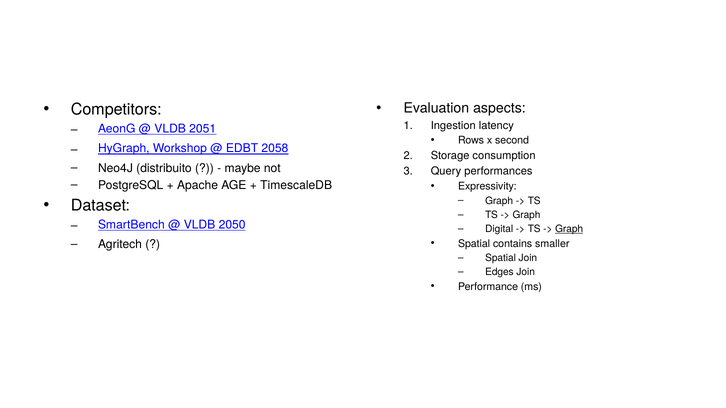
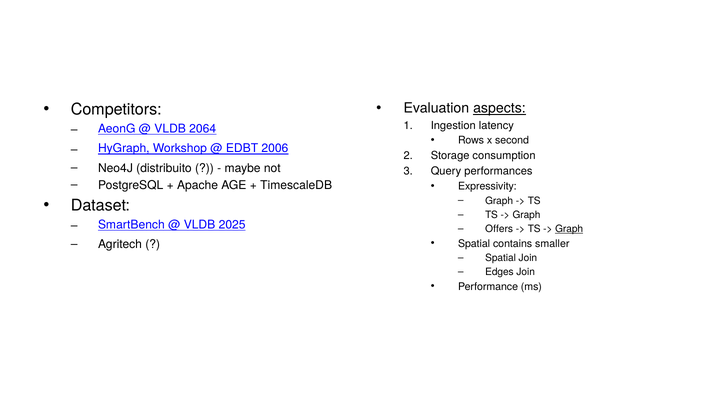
aspects underline: none -> present (499, 108)
2051: 2051 -> 2064 (203, 129)
2058: 2058 -> 2006 (275, 149)
2050: 2050 -> 2025 (232, 225)
Digital: Digital -> Offers (499, 229)
